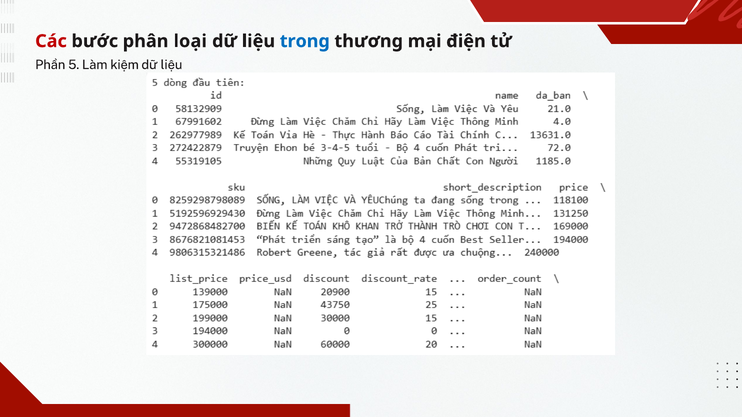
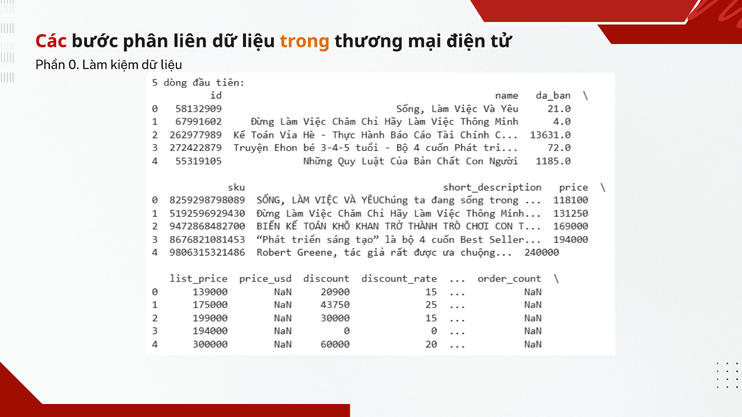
loại: loại -> liên (190, 41)
trong colour: blue -> orange (305, 41)
5: 5 -> 0 (74, 65)
